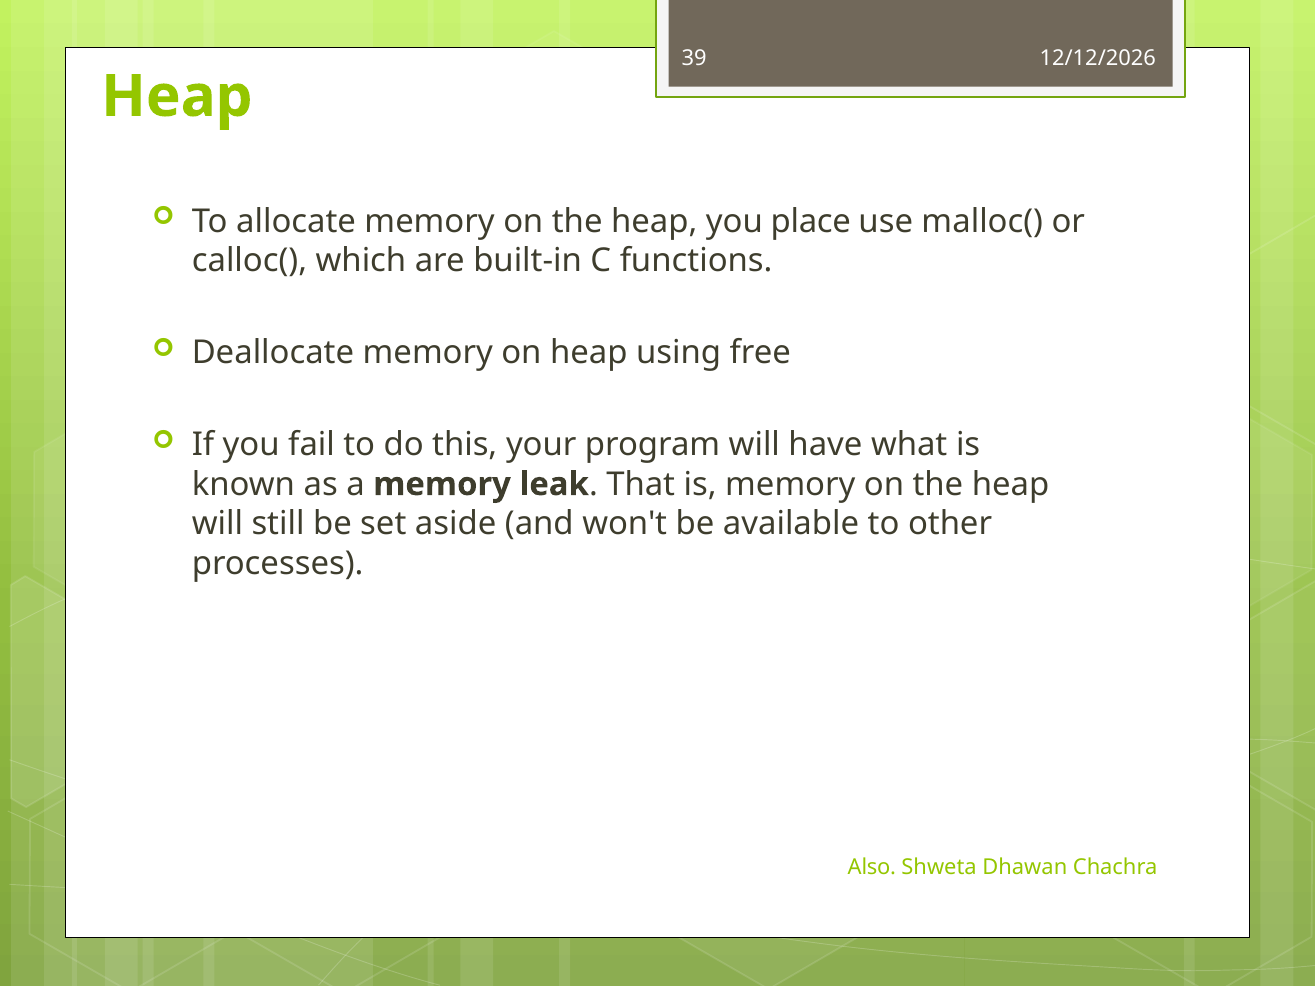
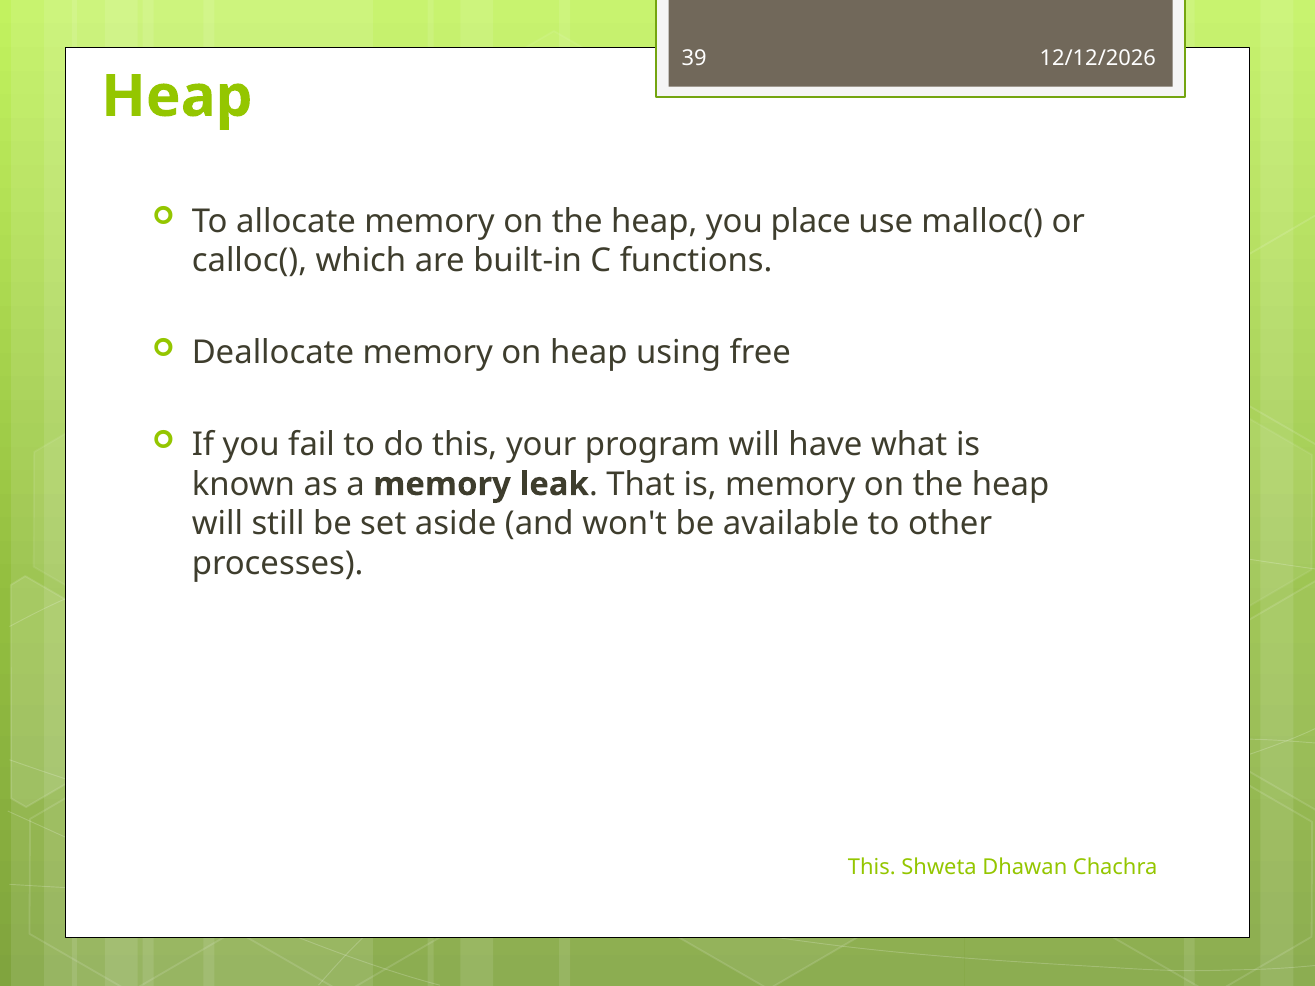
Also: Also -> This (872, 868)
